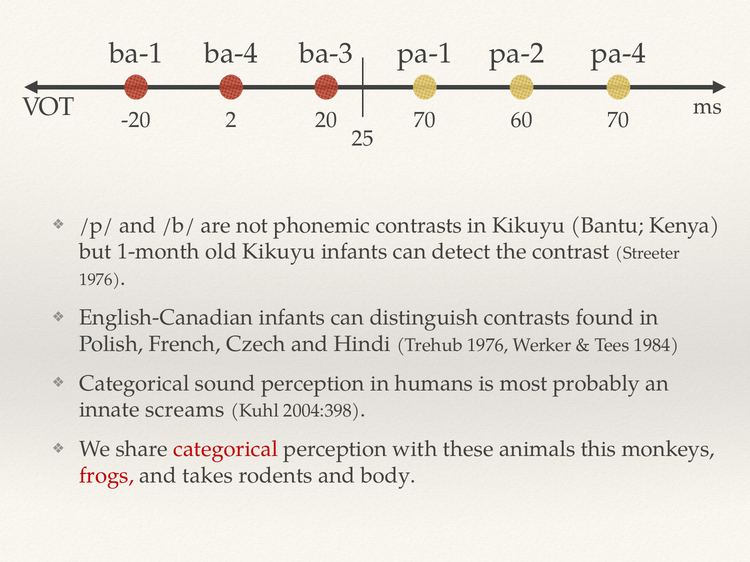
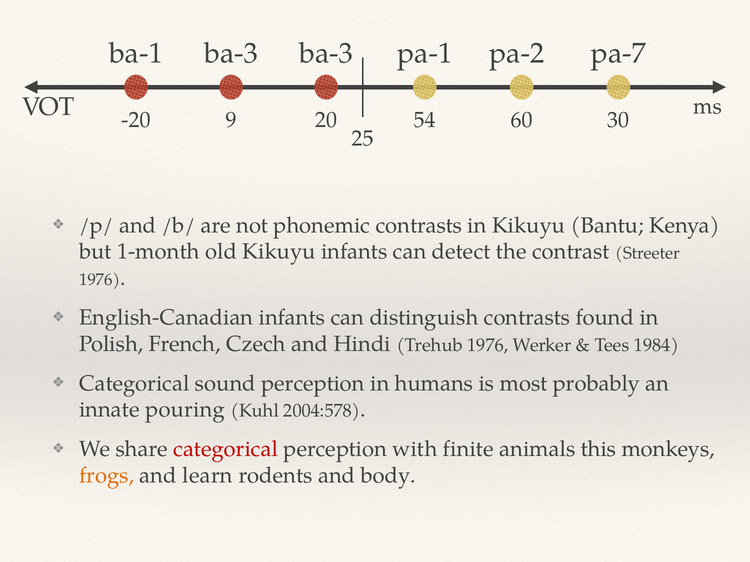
ba-4: ba-4 -> ba-3 (231, 53)
pa-4: pa-4 -> pa-7 (618, 53)
2: 2 -> 9 (231, 120)
20 70: 70 -> 54 (425, 120)
60 70: 70 -> 30 (618, 120)
screams: screams -> pouring (185, 410)
2004:398: 2004:398 -> 2004:578 (322, 411)
these: these -> finite (468, 450)
frogs colour: red -> orange (107, 476)
takes: takes -> learn (208, 476)
